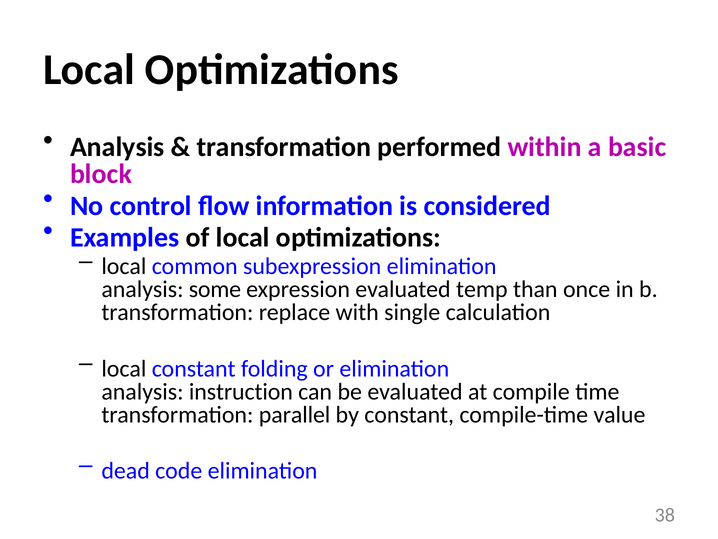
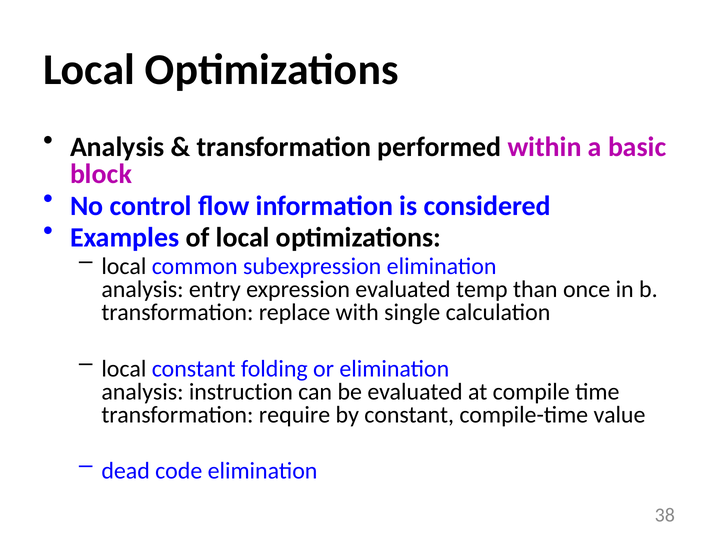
some: some -> entry (215, 289)
parallel: parallel -> require (295, 414)
